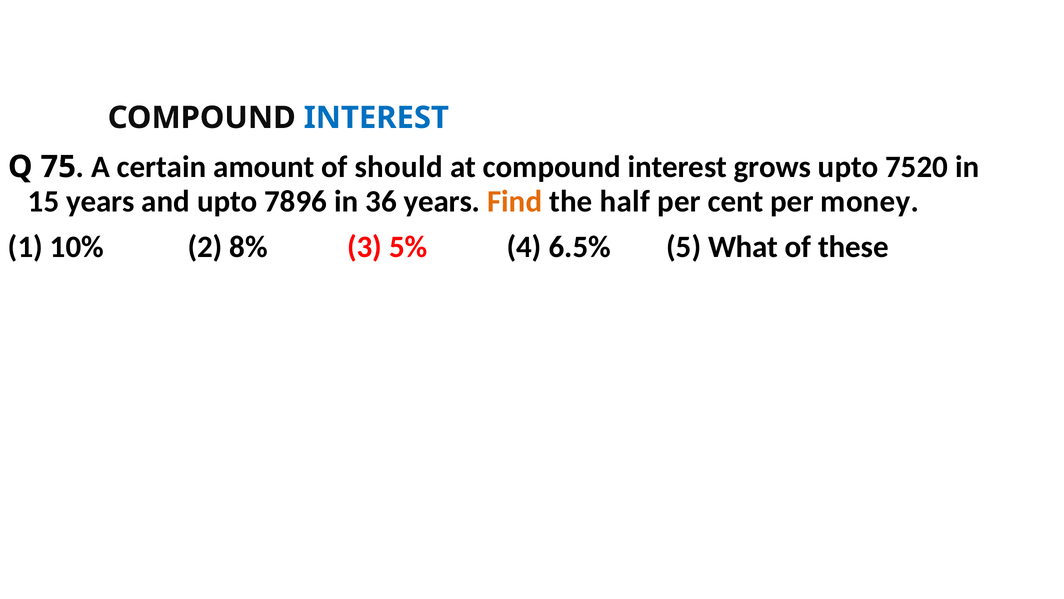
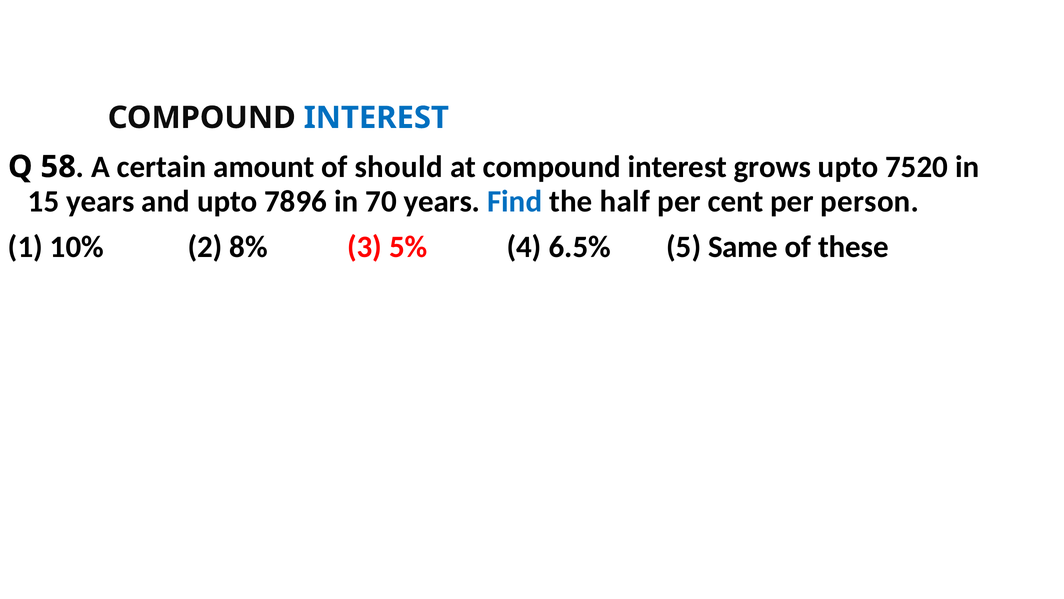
75: 75 -> 58 (58, 167)
36: 36 -> 70 (381, 202)
Find colour: orange -> blue (515, 202)
money: money -> person (870, 202)
What: What -> Same (743, 247)
